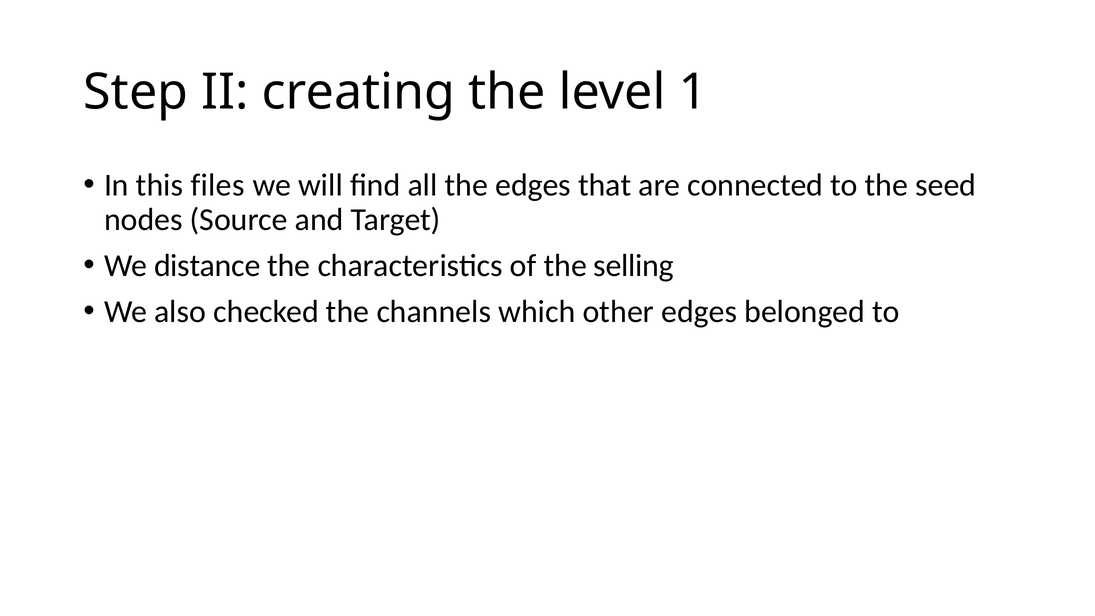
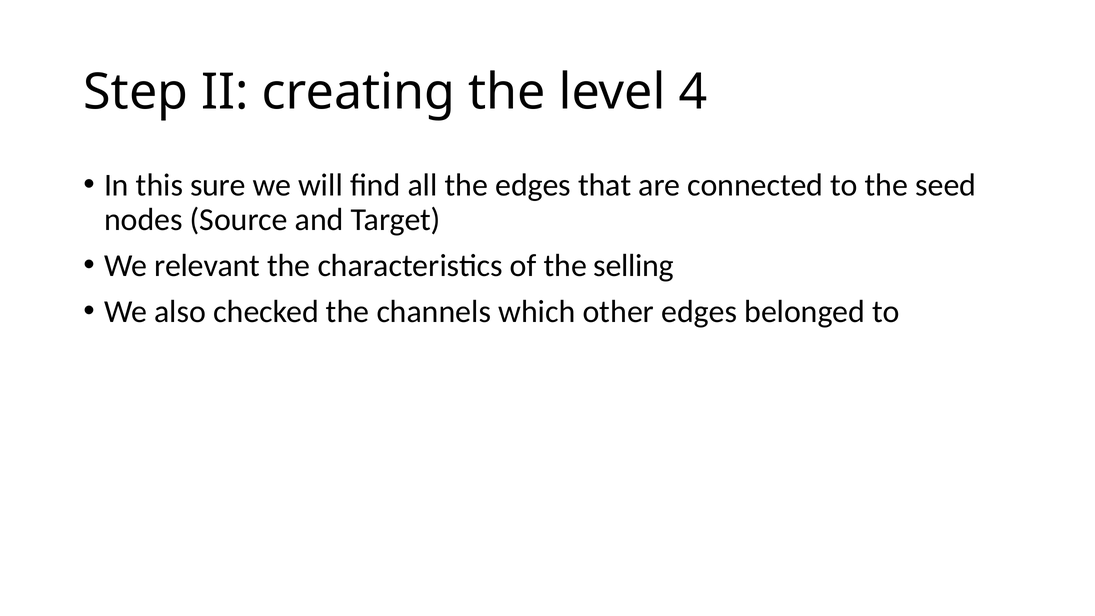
1: 1 -> 4 (693, 92)
files: files -> sure (218, 185)
distance: distance -> relevant (207, 266)
